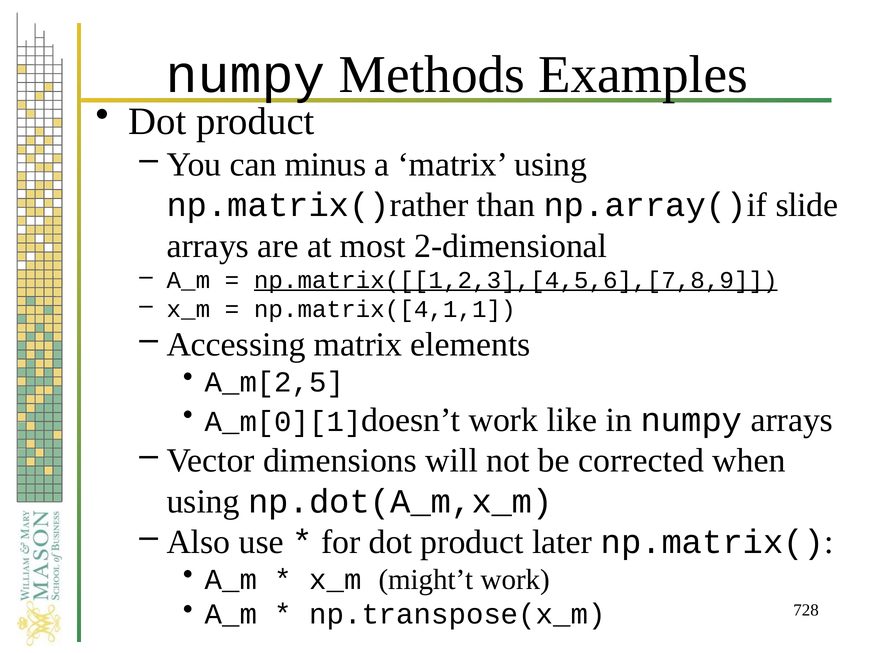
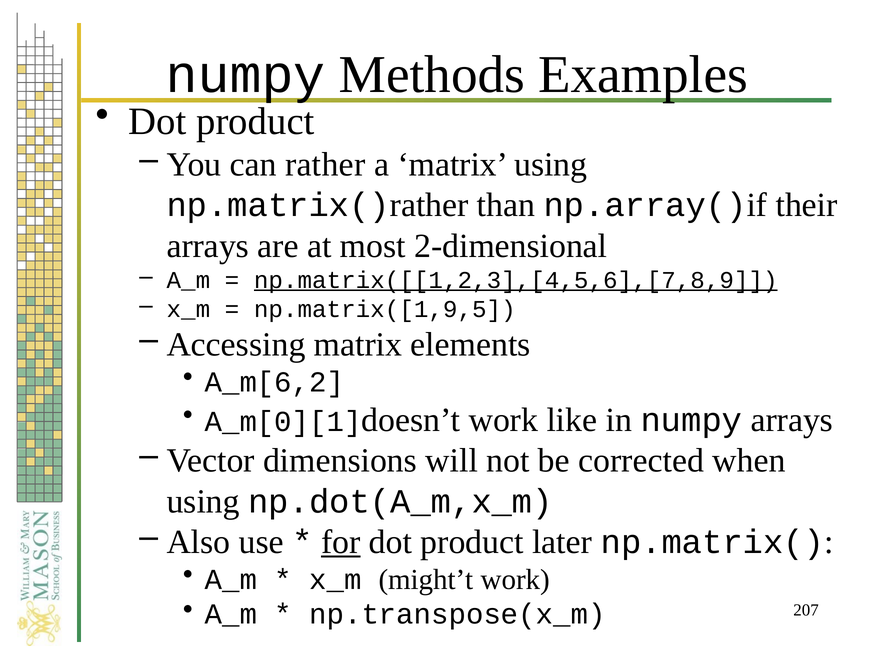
can minus: minus -> rather (325, 165)
slide: slide -> their (807, 205)
np.matrix([4,1,1: np.matrix([4,1,1 -> np.matrix([1,9,5 (385, 309)
A_m[2,5: A_m[2,5 -> A_m[6,2 (274, 382)
for underline: none -> present (341, 542)
728: 728 -> 207 (806, 611)
